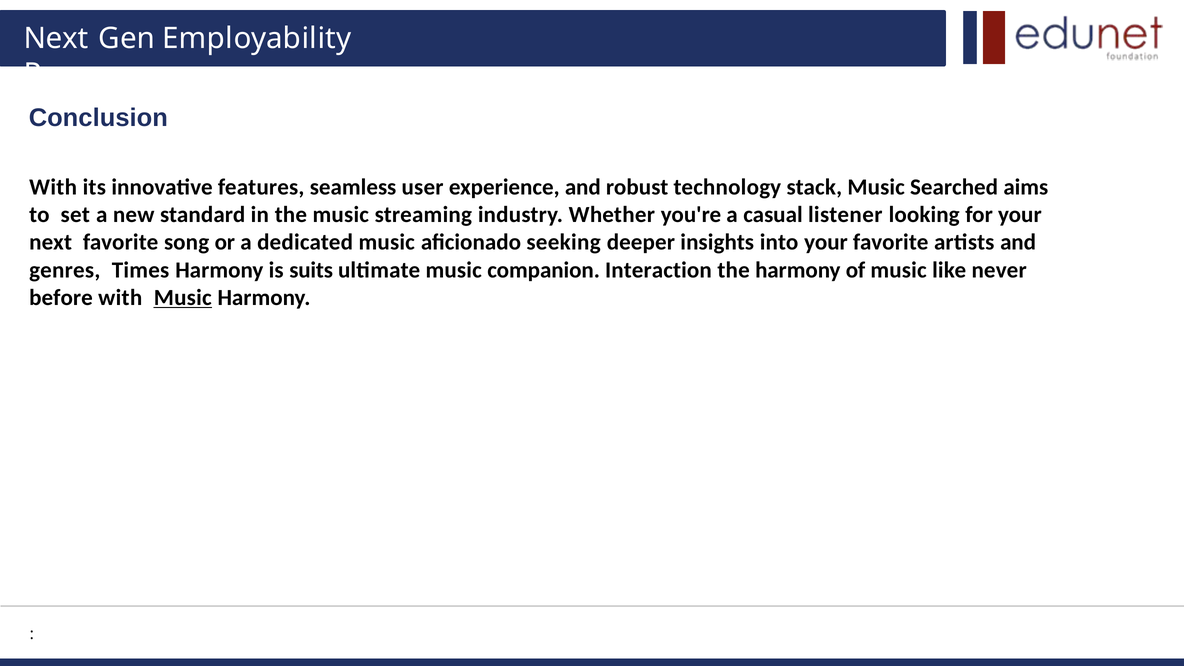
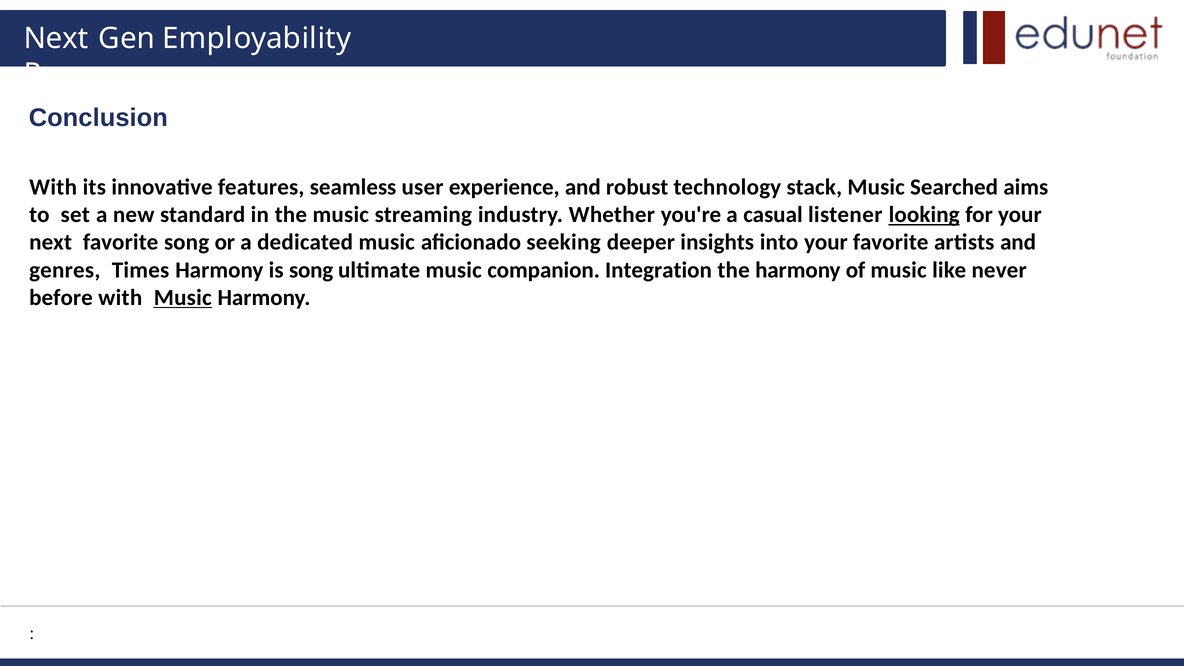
looking underline: none -> present (924, 215)
is suits: suits -> song (311, 270)
Interaction: Interaction -> Integration (658, 270)
